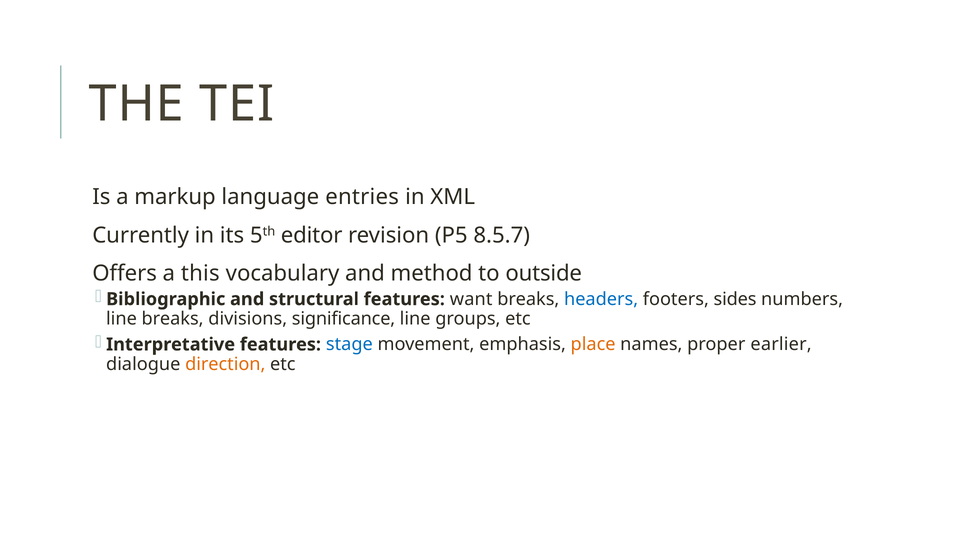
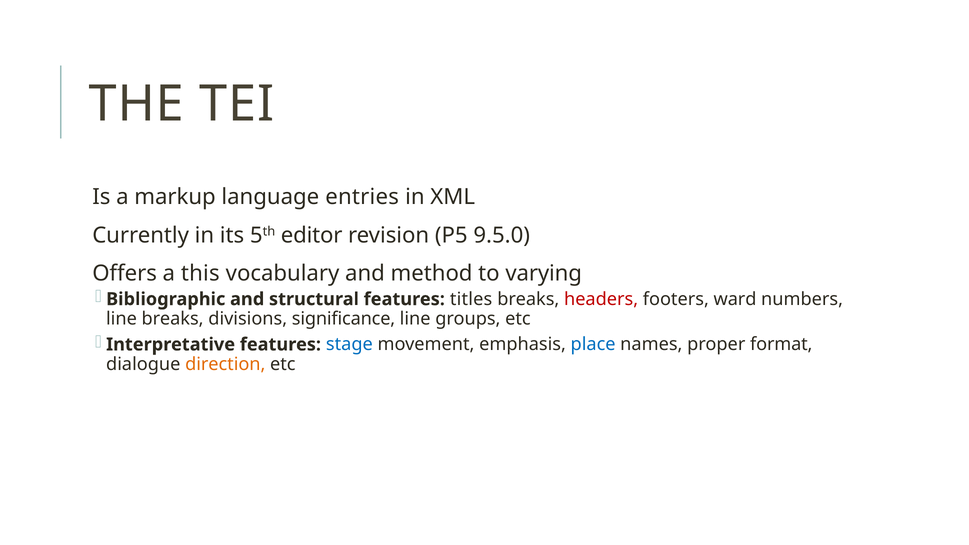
8.5.7: 8.5.7 -> 9.5.0 (502, 235)
outside: outside -> varying (544, 273)
want: want -> titles (471, 299)
headers colour: blue -> red (601, 299)
sides: sides -> ward (735, 299)
place colour: orange -> blue (593, 345)
earlier: earlier -> format (781, 345)
